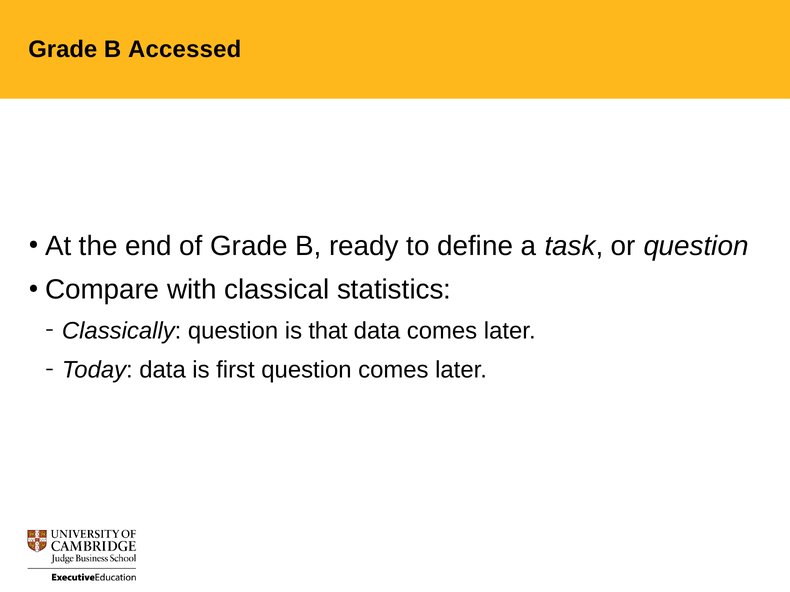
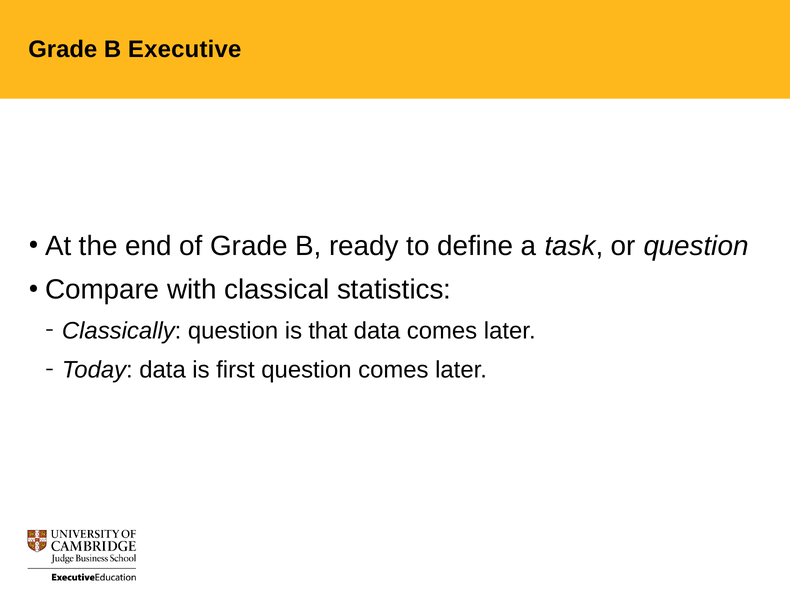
Accessed: Accessed -> Executive (185, 50)
